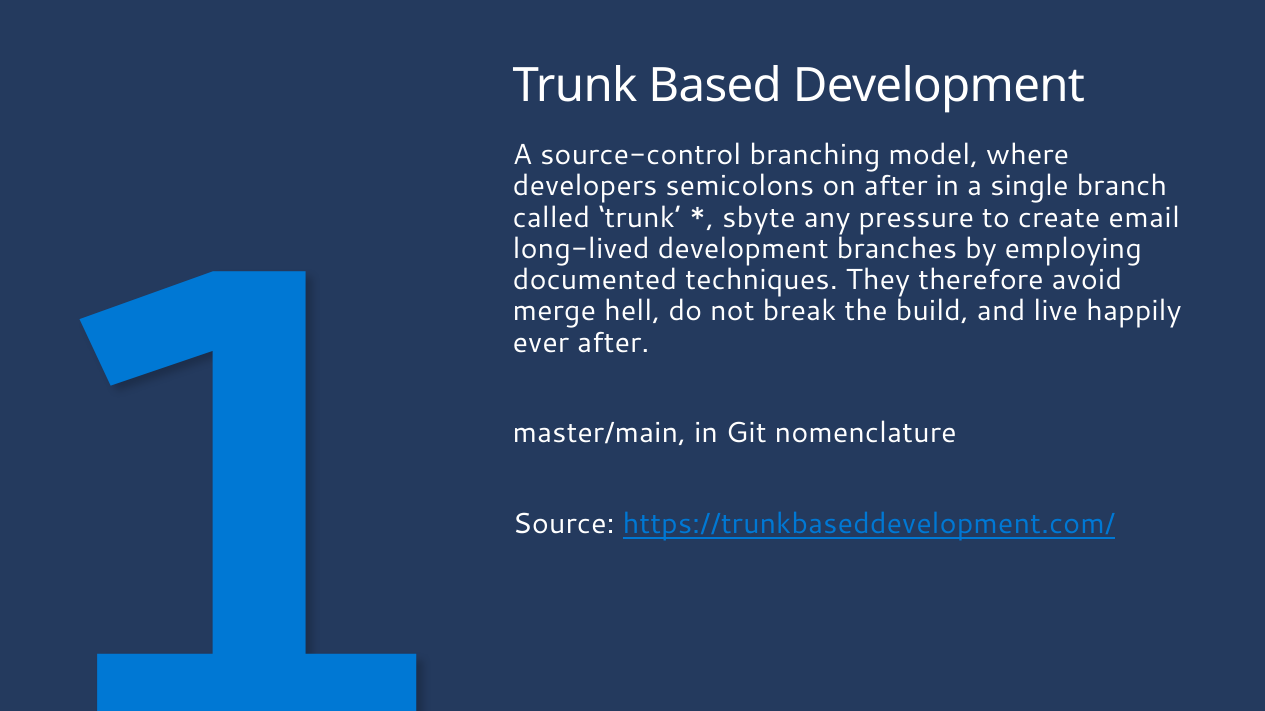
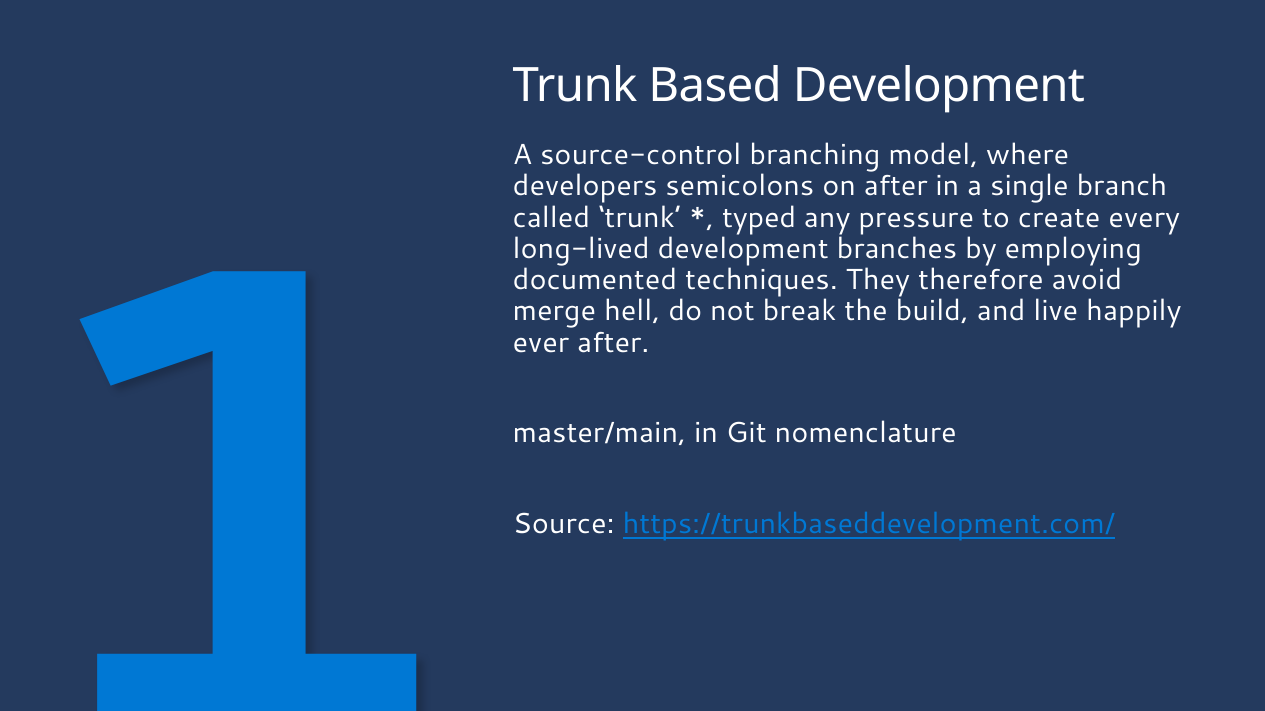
sbyte: sbyte -> typed (759, 218)
email: email -> every (1144, 218)
